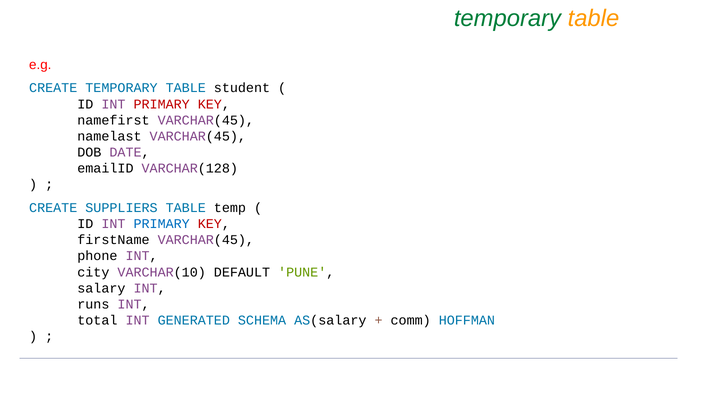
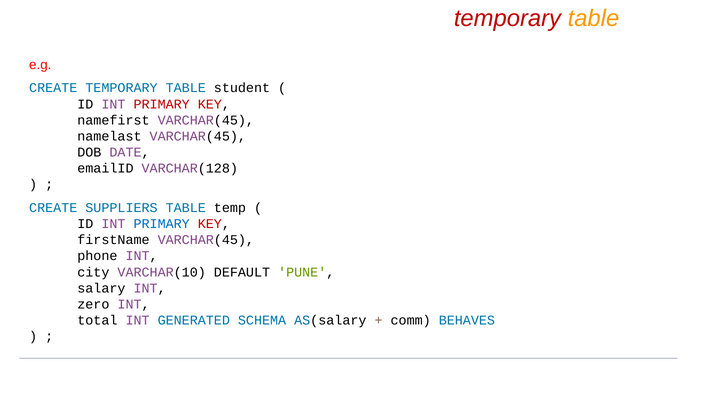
temporary colour: green -> red (507, 19)
runs: runs -> zero (93, 304)
HOFFMAN: HOFFMAN -> BEHAVES (467, 320)
